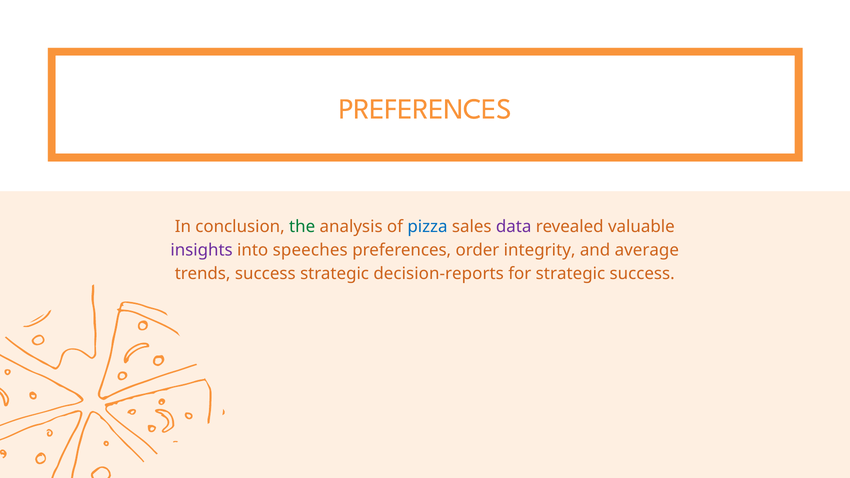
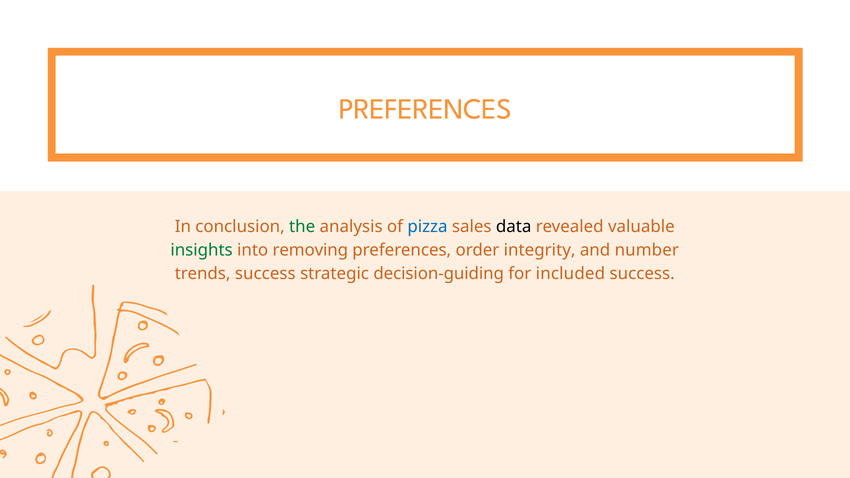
data colour: purple -> black (514, 227)
insights colour: purple -> green (202, 250)
speeches: speeches -> removing (310, 250)
average: average -> number (647, 250)
decision-reports: decision-reports -> decision-guiding (439, 274)
for strategic: strategic -> included (570, 274)
